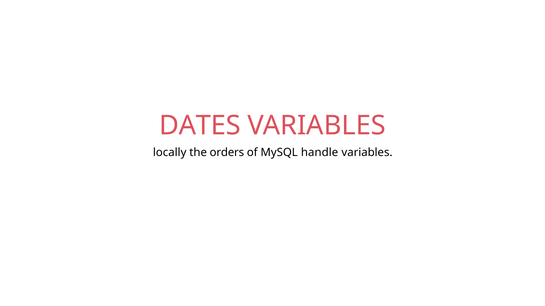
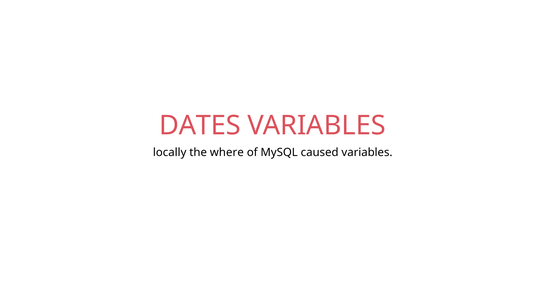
orders: orders -> where (227, 153)
handle: handle -> caused (320, 153)
